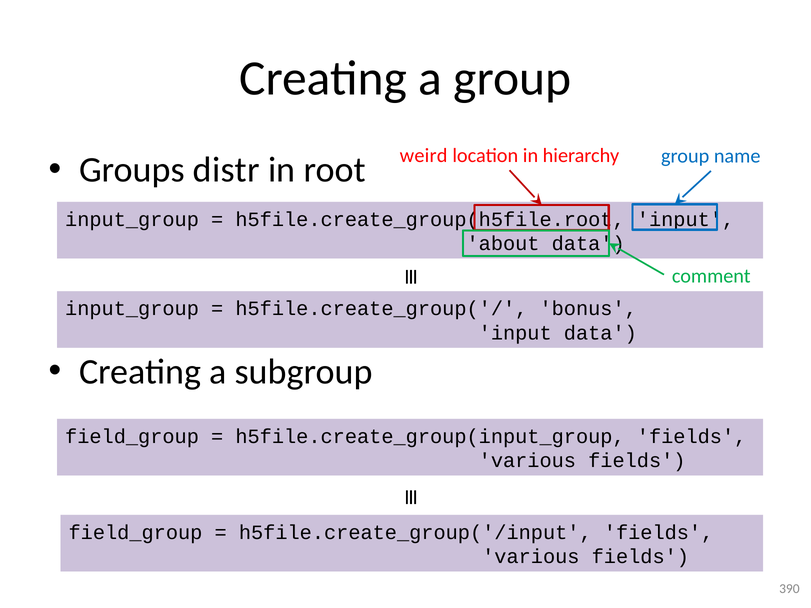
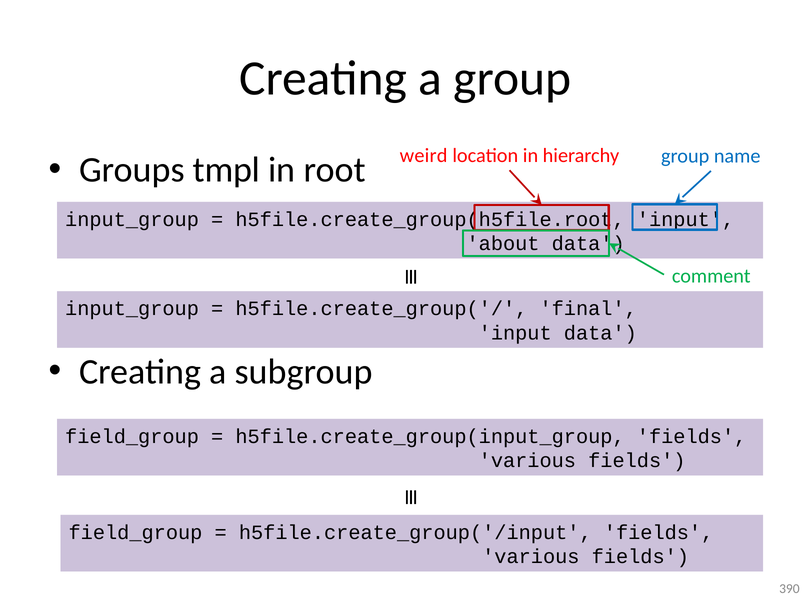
distr: distr -> tmpl (227, 170)
bonus: bonus -> final (588, 309)
